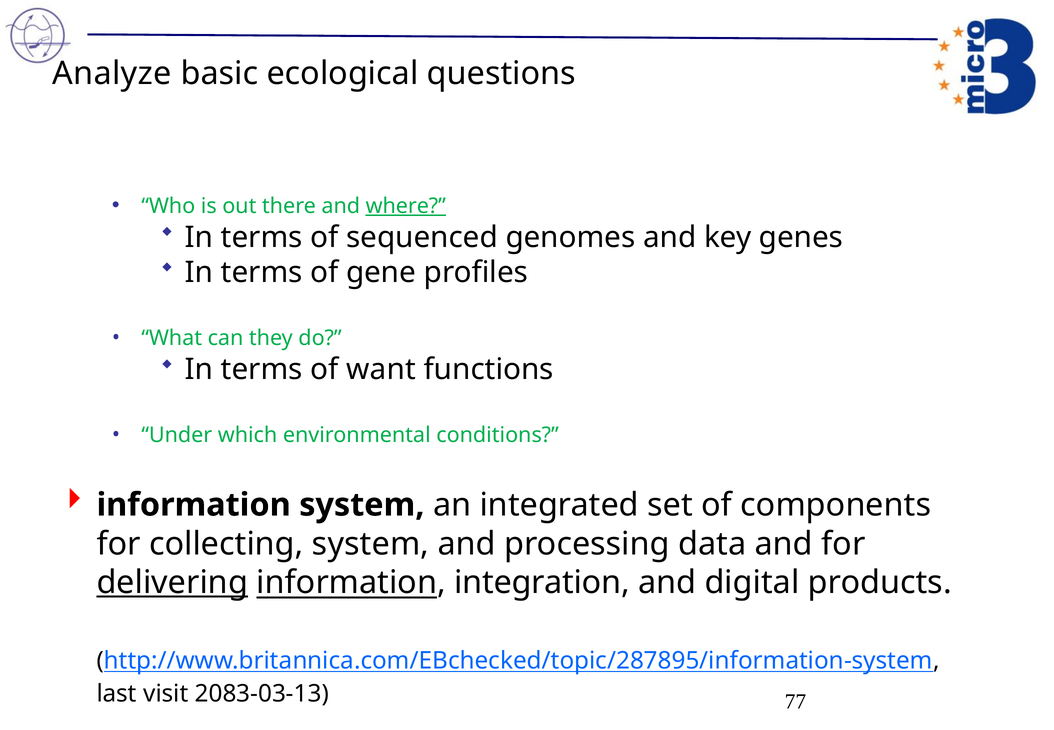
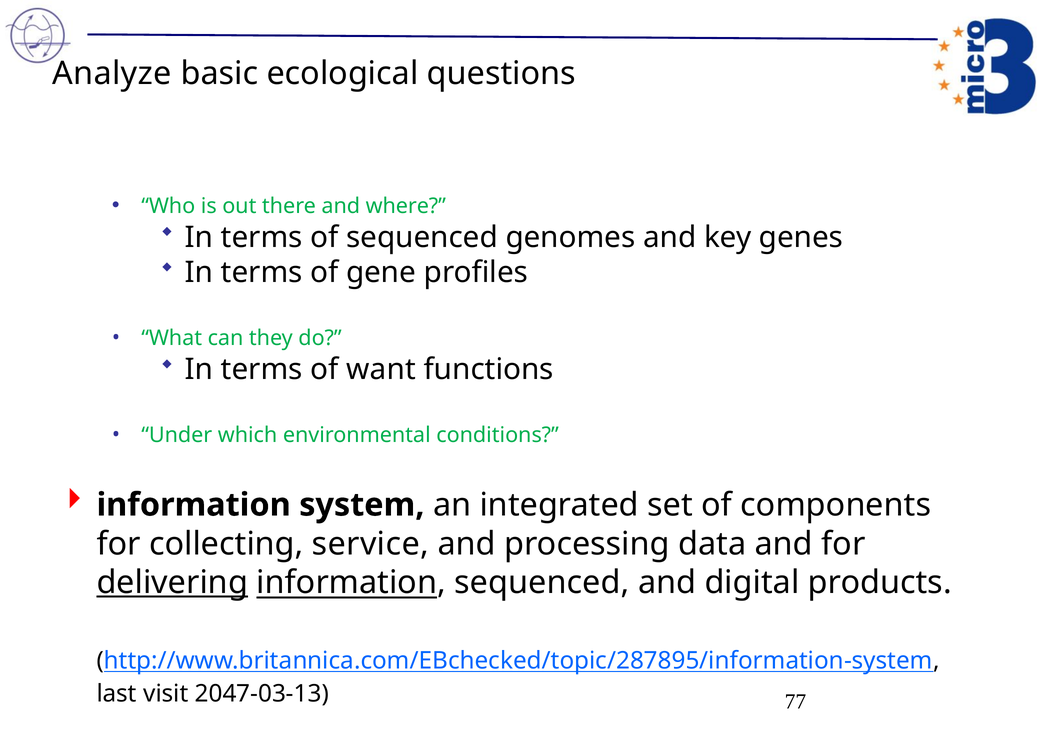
where underline: present -> none (406, 206)
collecting system: system -> service (370, 544)
information integration: integration -> sequenced (542, 583)
2083-03-13: 2083-03-13 -> 2047-03-13 (262, 693)
